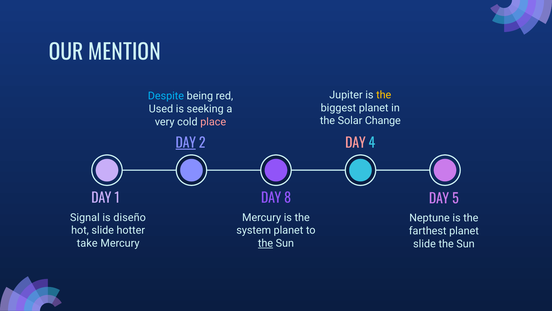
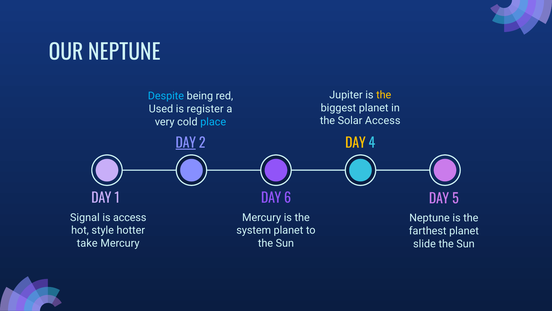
OUR MENTION: MENTION -> NEPTUNE (124, 53)
seeking: seeking -> register (205, 109)
Solar Change: Change -> Access (383, 121)
place colour: pink -> light blue (213, 122)
DAY colour: pink -> yellow (355, 143)
8: 8 -> 6 (288, 198)
is diseño: diseño -> access (130, 217)
hot slide: slide -> style (103, 230)
the underline: present -> none (266, 243)
